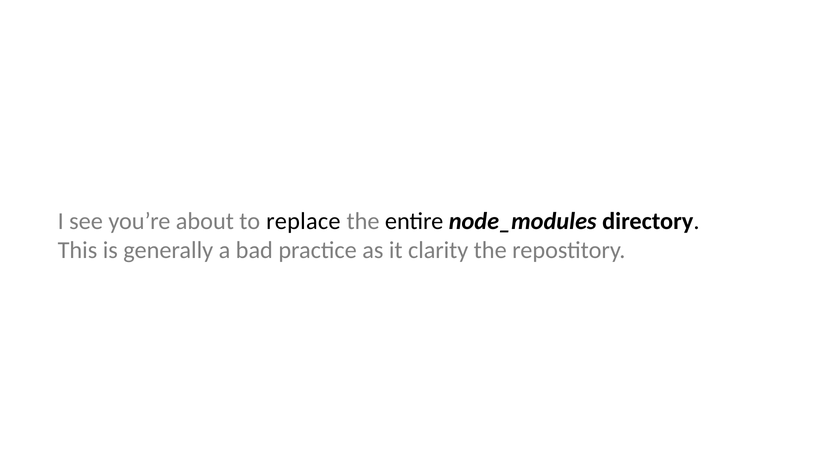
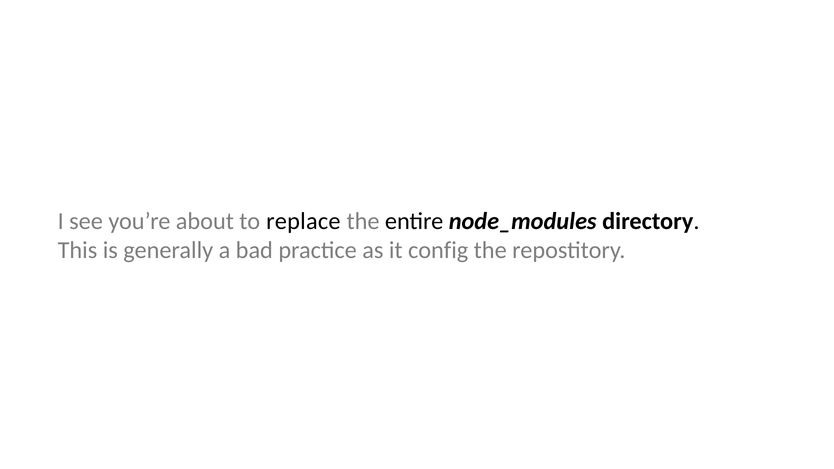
clarity: clarity -> config (438, 250)
